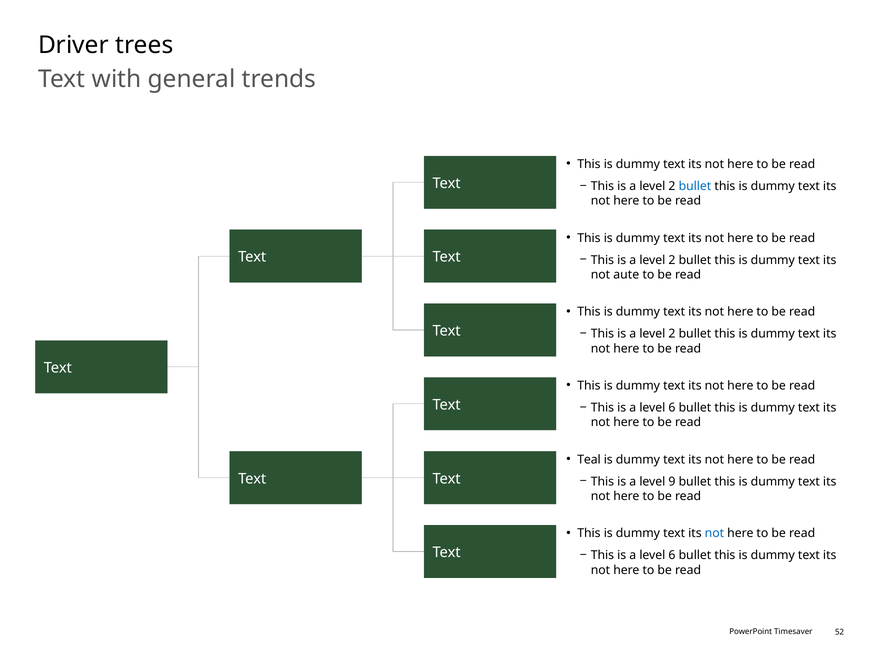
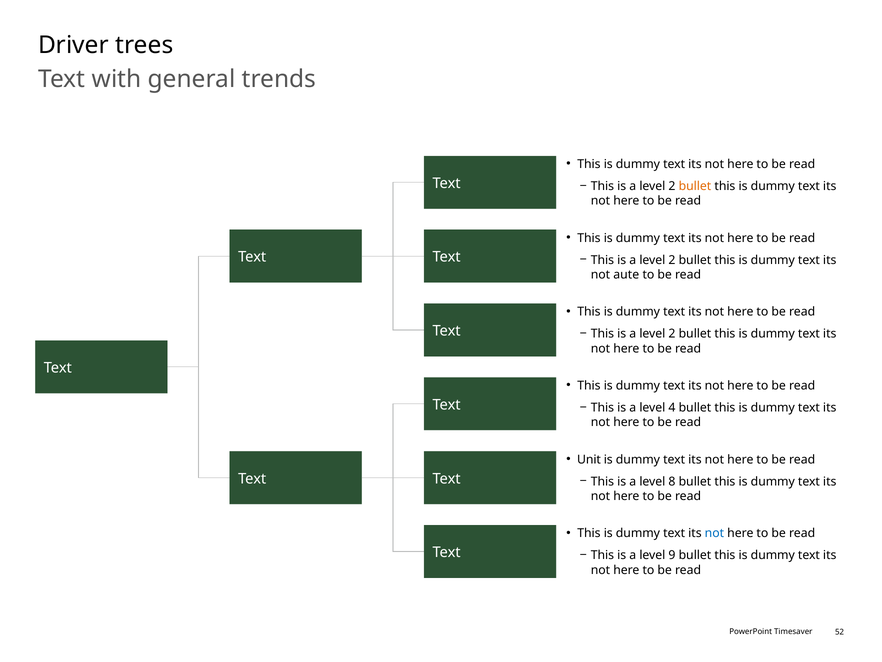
bullet colour: blue -> orange (695, 186)
6: 6 -> 4 (672, 407)
Teal: Teal -> Unit (589, 459)
9: 9 -> 8 (672, 481)
6: 6 -> 9 (672, 555)
